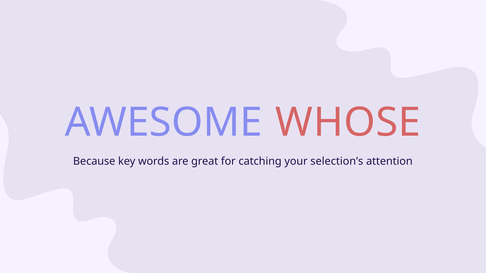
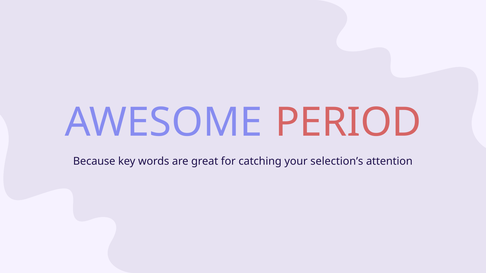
WHOSE: WHOSE -> PERIOD (348, 123)
